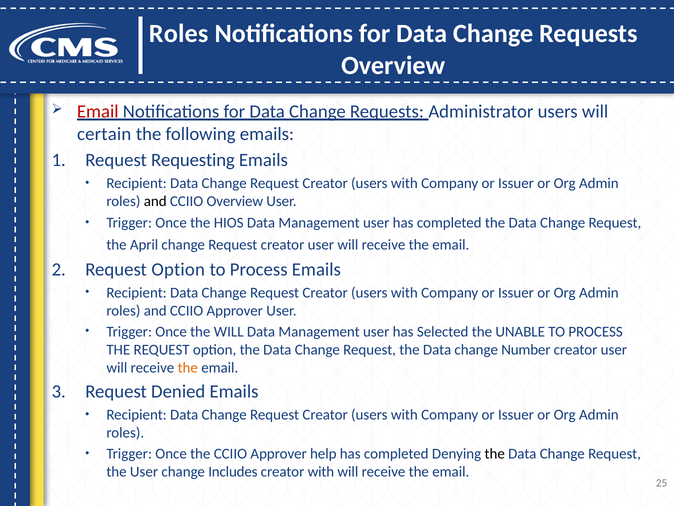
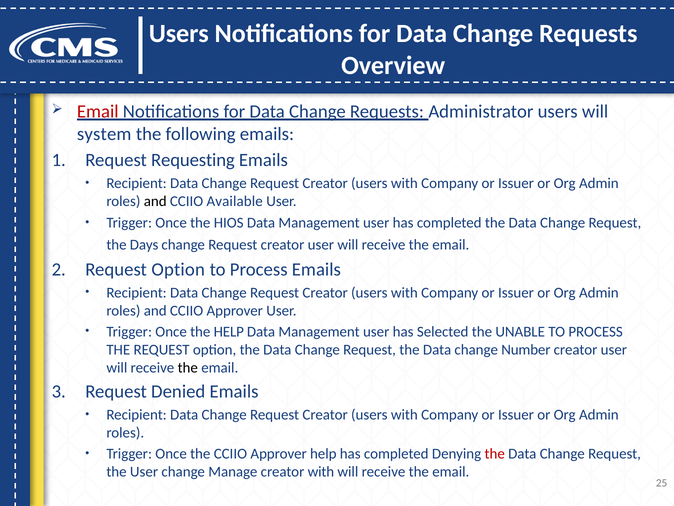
Roles: Roles -> Users (179, 34)
certain: certain -> system (104, 134)
CCIIO Overview: Overview -> Available (235, 201)
April: April -> Days (144, 244)
the WILL: WILL -> HELP (229, 331)
the colour: orange -> black (188, 367)
the colour: black -> red (495, 453)
Includes: Includes -> Manage (233, 471)
